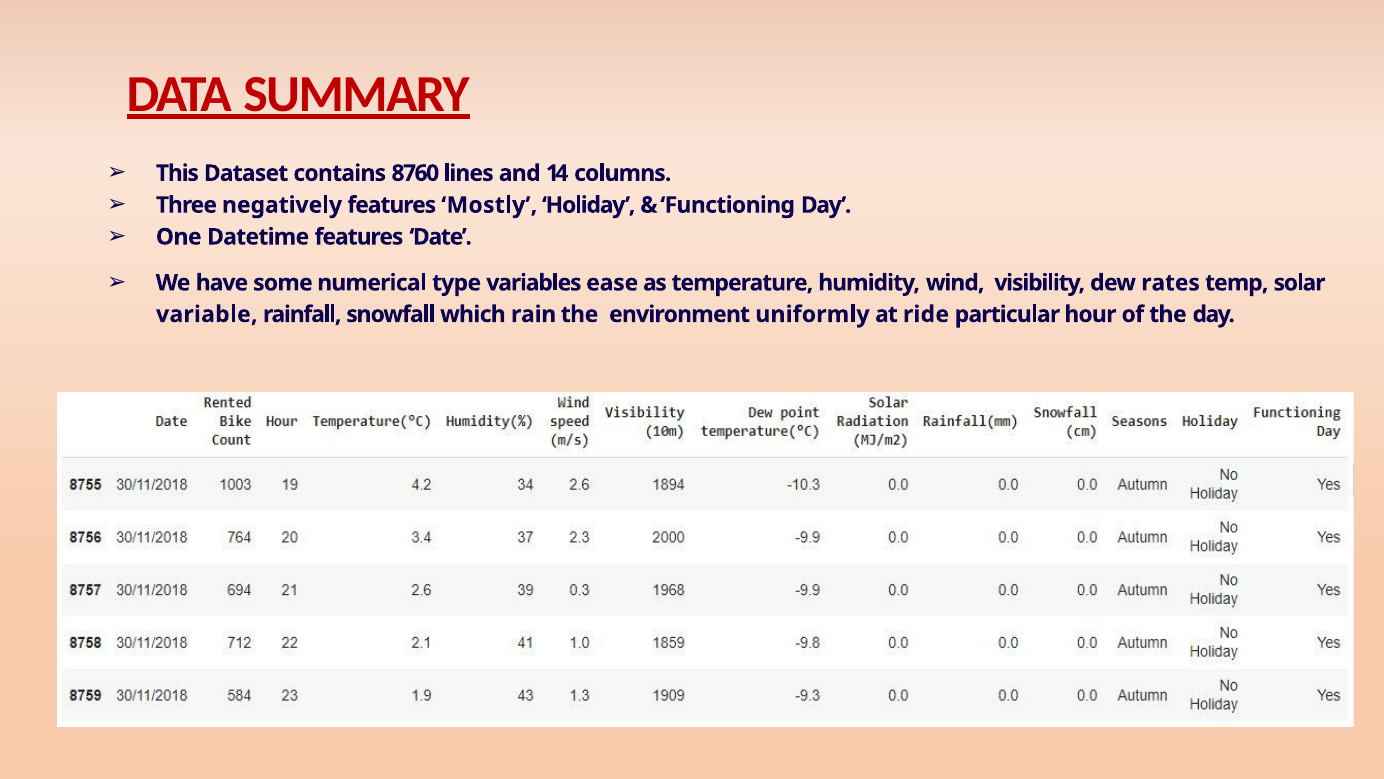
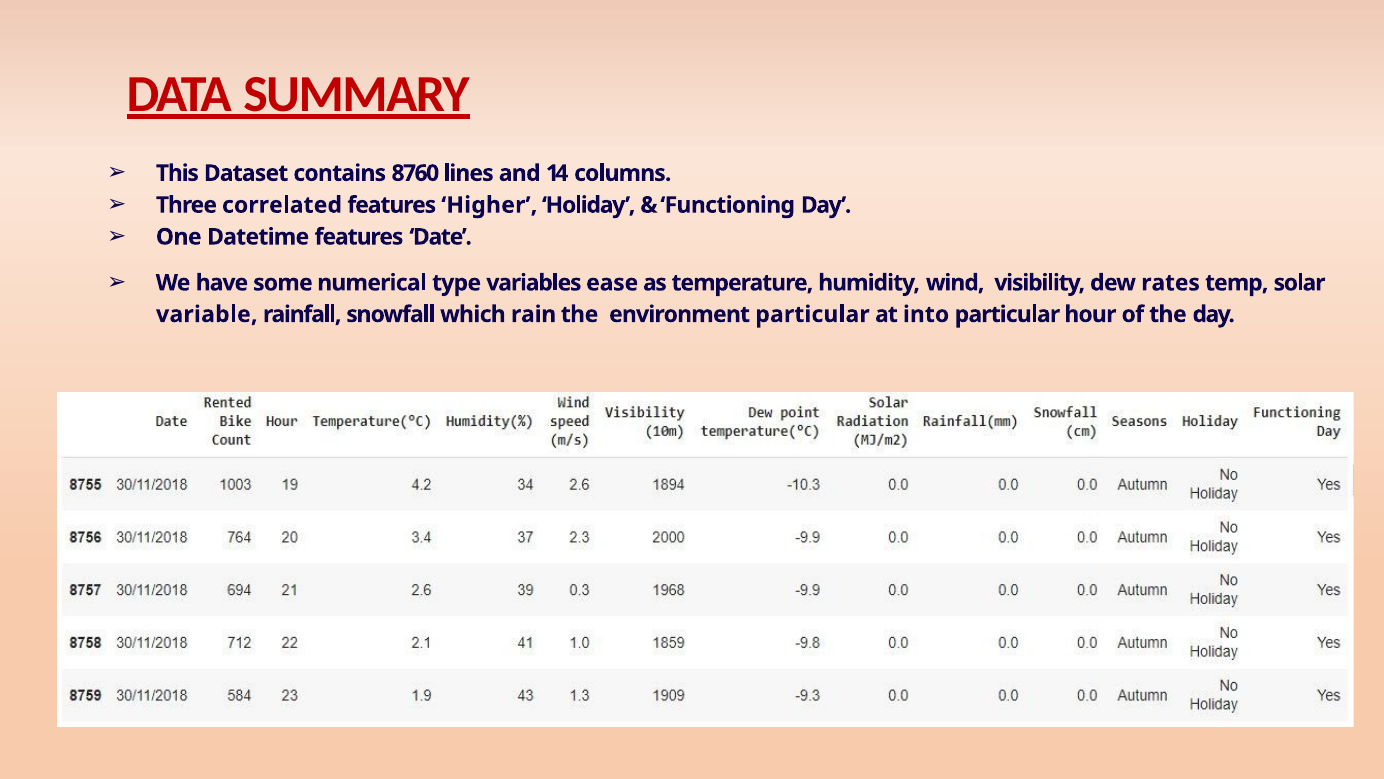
negatively: negatively -> correlated (282, 205)
Mostly: Mostly -> Higher (489, 205)
environment uniformly: uniformly -> particular (812, 314)
ride: ride -> into (926, 314)
